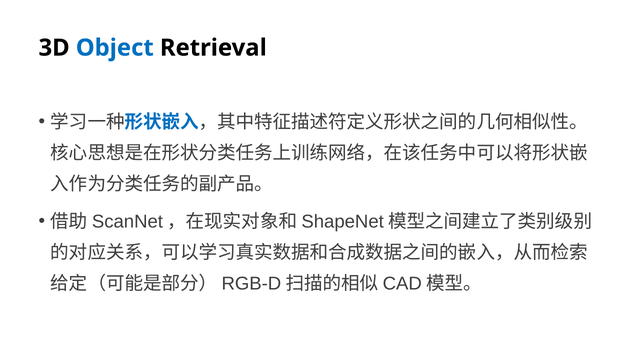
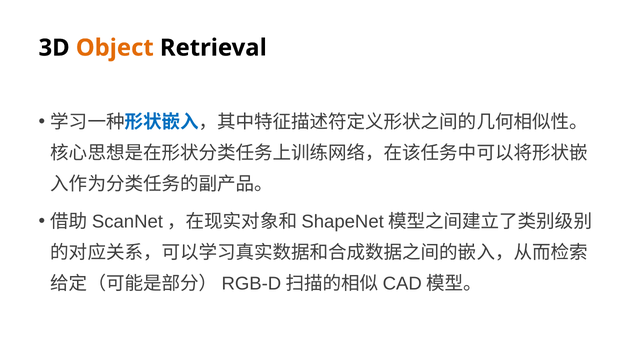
Object colour: blue -> orange (115, 48)
